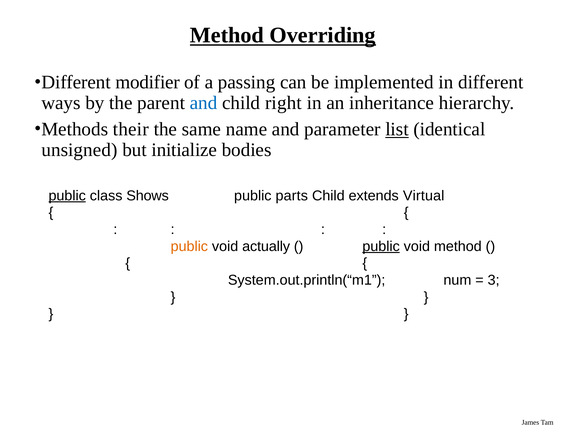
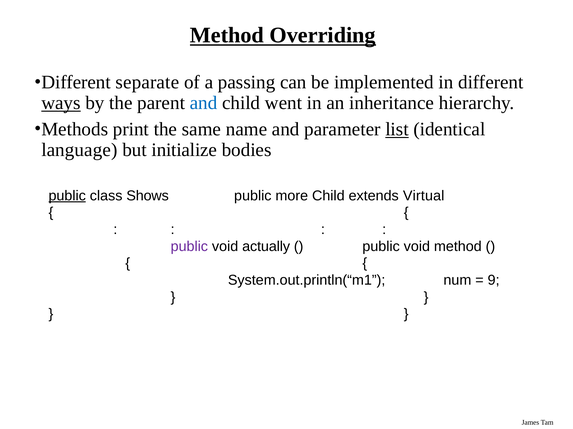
modifier: modifier -> separate (147, 83)
ways underline: none -> present (61, 103)
right: right -> went (284, 103)
their: their -> print (131, 129)
unsigned: unsigned -> language (79, 150)
parts: parts -> more (292, 196)
public colour: orange -> purple (189, 247)
public underline: present -> none (381, 247)
3: 3 -> 9 (494, 281)
